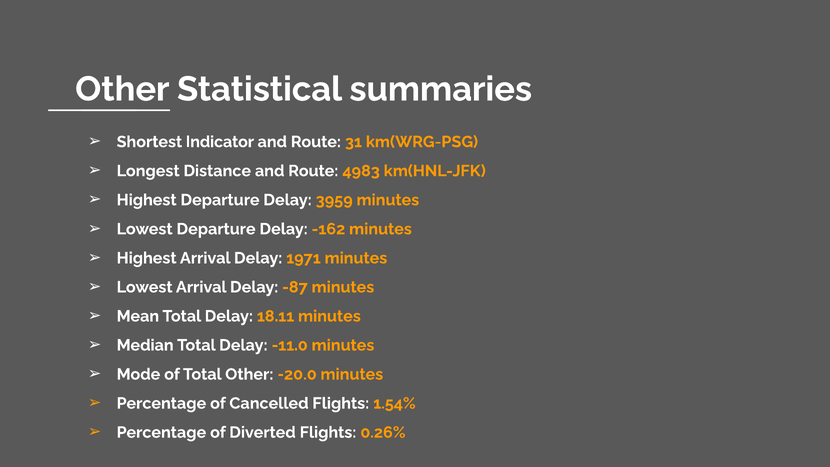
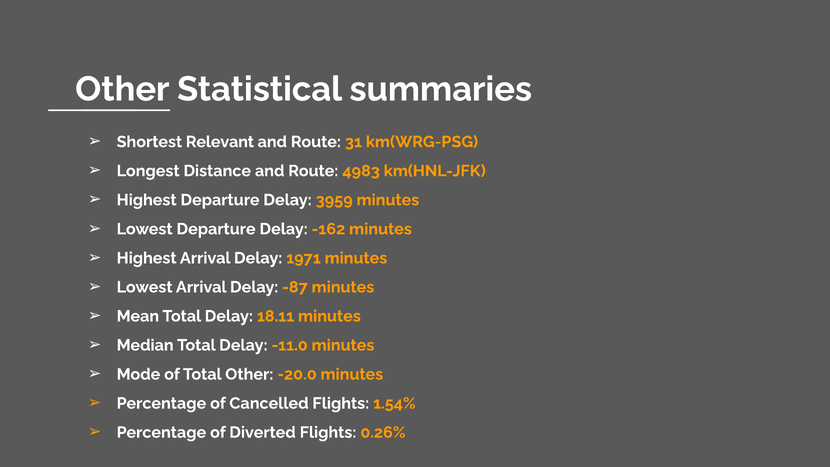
Indicator: Indicator -> Relevant (220, 142)
